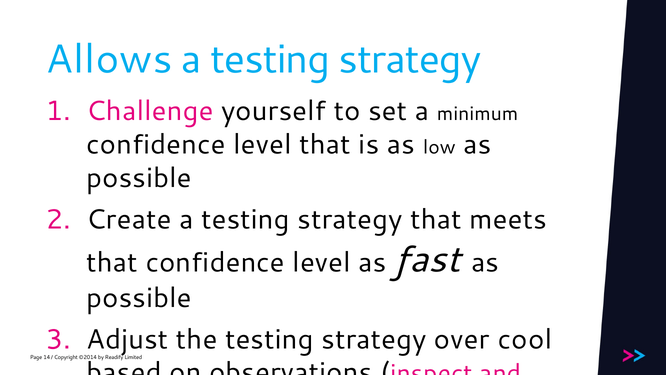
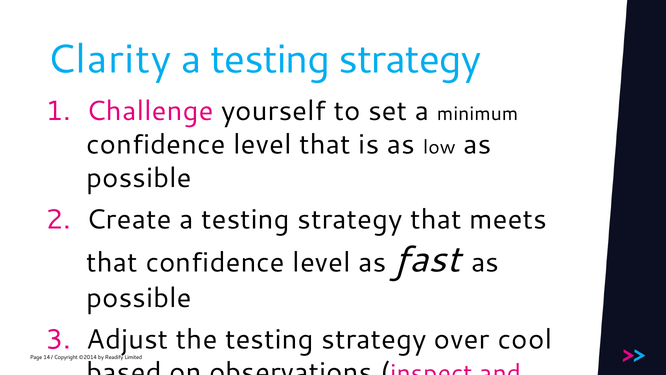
Allows: Allows -> Clarity (109, 59)
